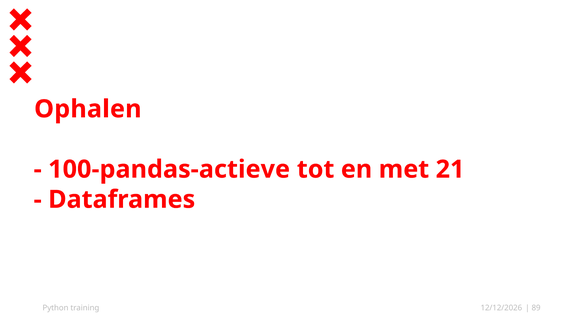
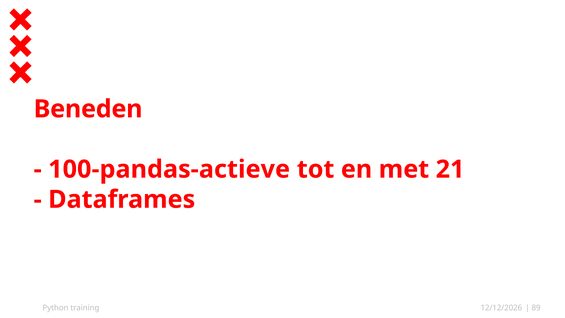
Ophalen: Ophalen -> Beneden (88, 109)
